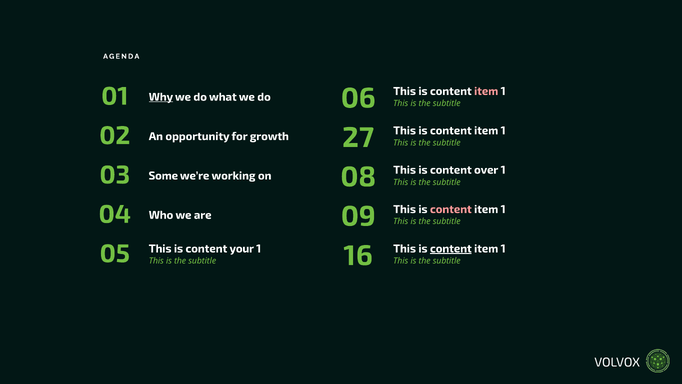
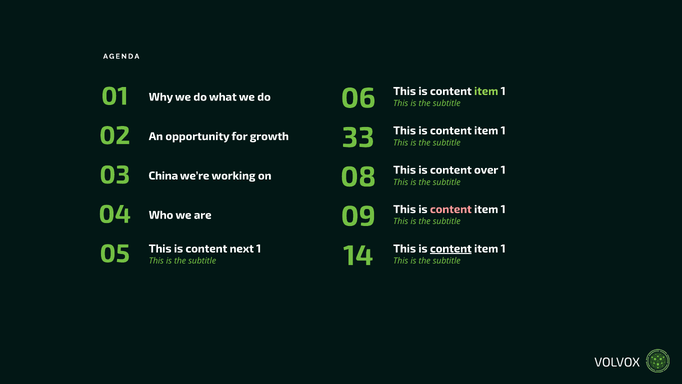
Why underline: present -> none (161, 97)
item colour: pink -> light green (486, 91)
27: 27 -> 33 (358, 137)
Some: Some -> China (163, 176)
your: your -> next (242, 248)
16: 16 -> 14 (358, 255)
